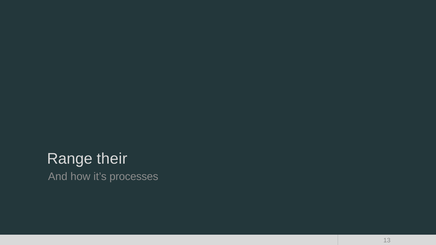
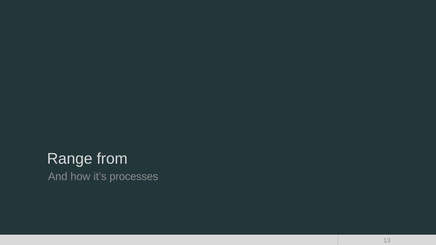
their: their -> from (112, 159)
